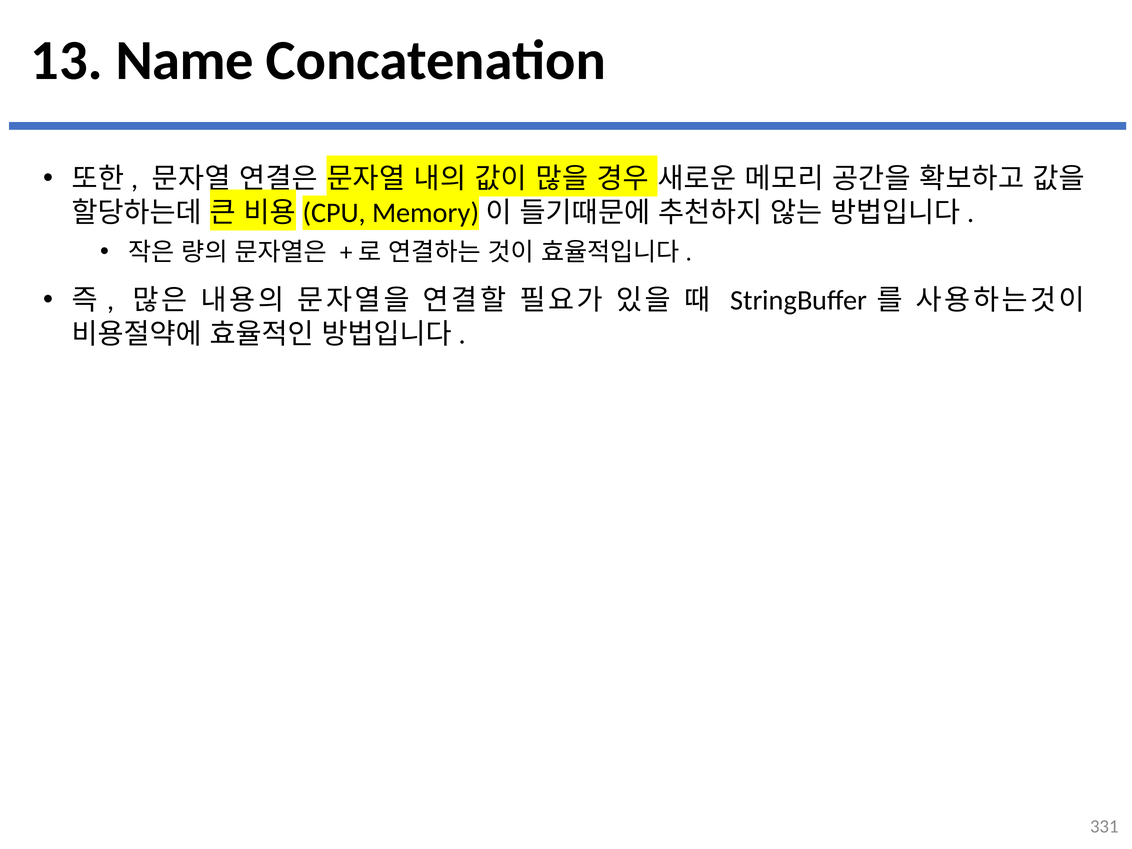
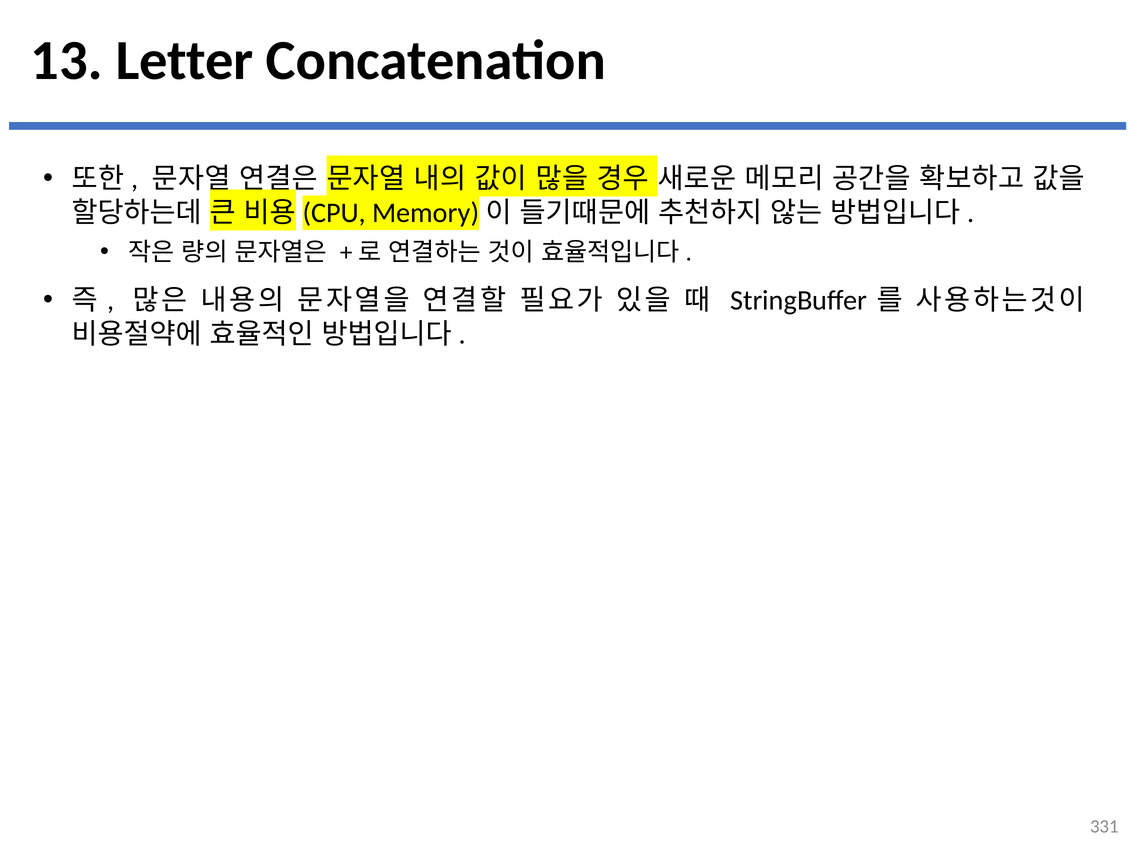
Name: Name -> Letter (184, 61)
